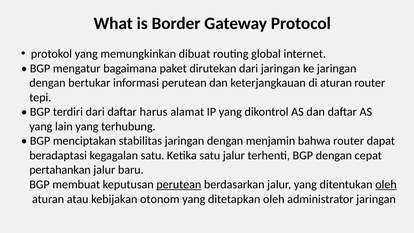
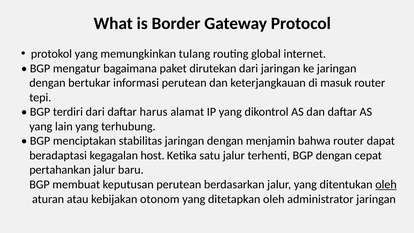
dibuat: dibuat -> tulang (194, 54)
di aturan: aturan -> masuk (336, 83)
kegagalan satu: satu -> host (153, 155)
perutean underline: present -> none (179, 184)
